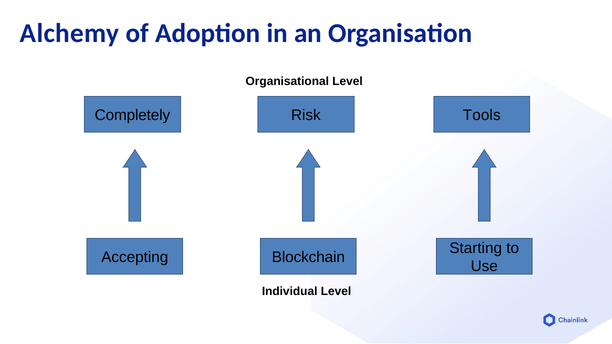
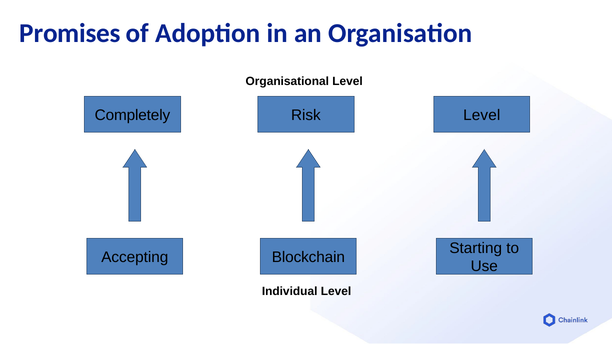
Alchemy: Alchemy -> Promises (70, 33)
Risk Tools: Tools -> Level (482, 115)
